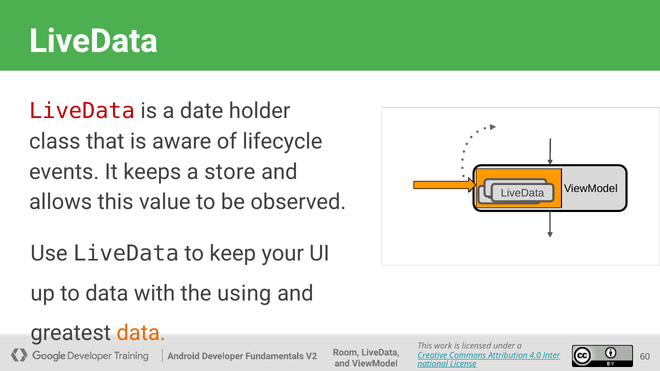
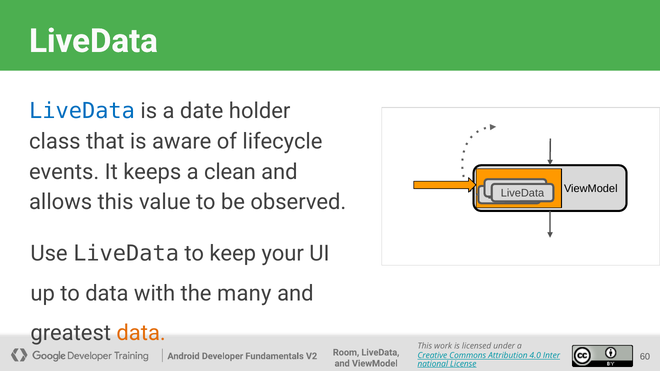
LiveData colour: red -> blue (82, 111)
store: store -> clean (230, 172)
using: using -> many (244, 293)
